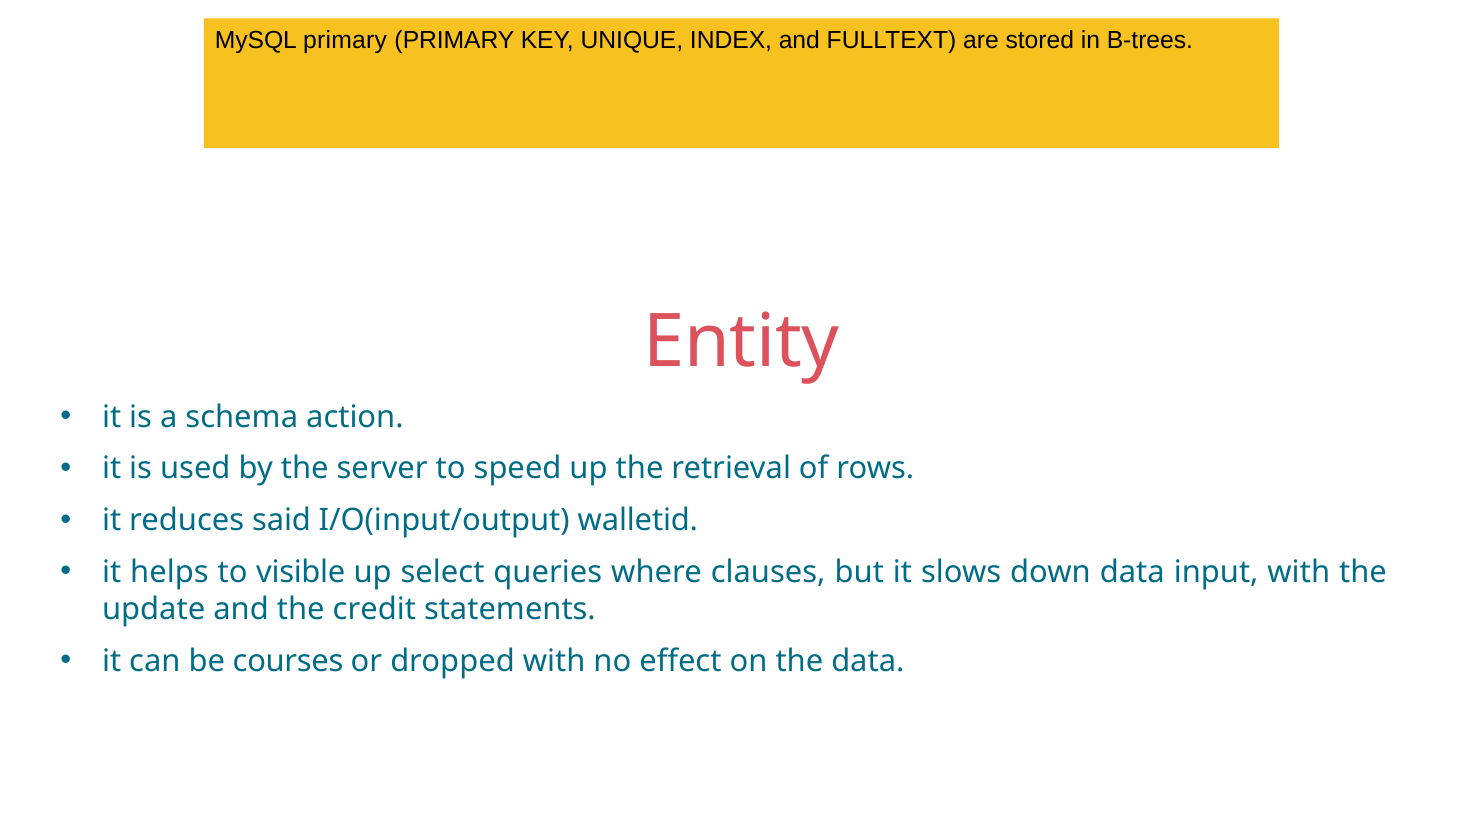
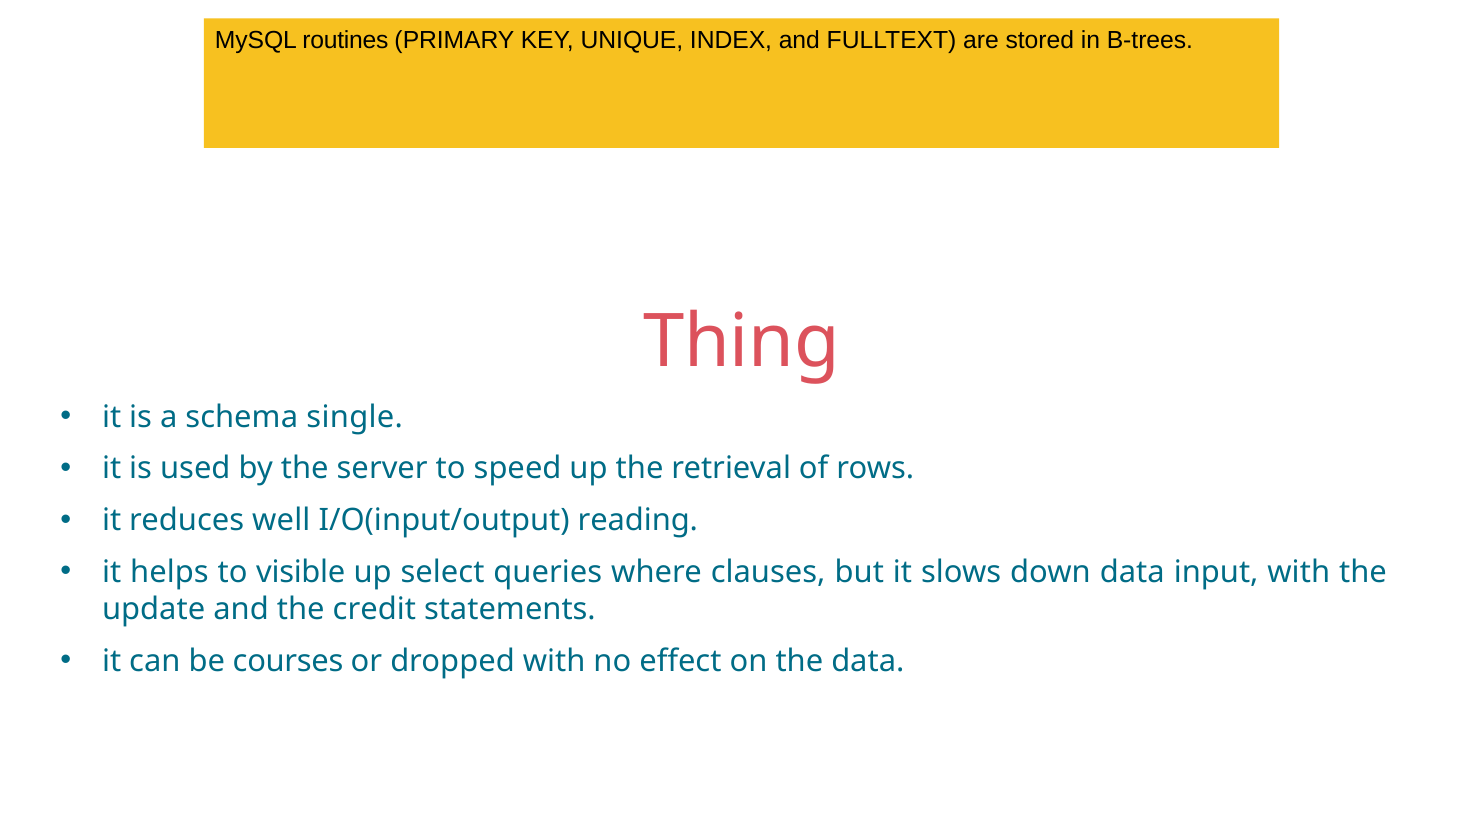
MySQL primary: primary -> routines (345, 40)
Entity: Entity -> Thing (742, 342)
action: action -> single (355, 417)
said: said -> well (281, 521)
walletid: walletid -> reading (638, 521)
